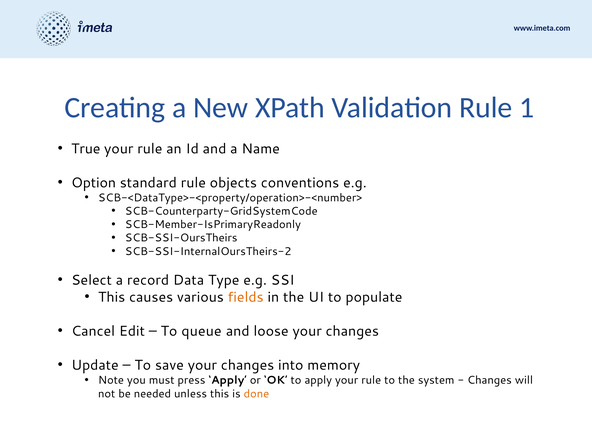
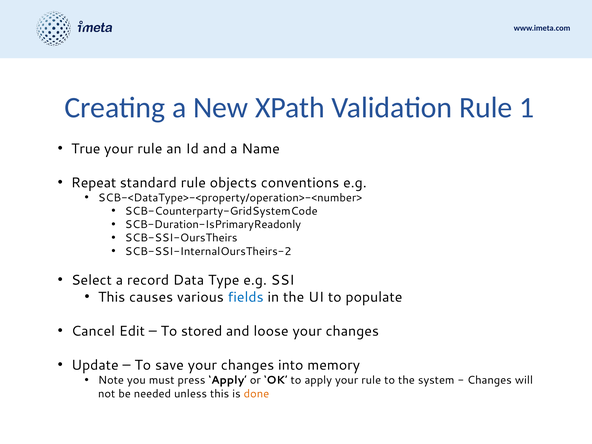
Option: Option -> Repeat (94, 183)
SCB-Member-IsPrimaryReadonly: SCB-Member-IsPrimaryReadonly -> SCB-Duration-IsPrimaryReadonly (213, 224)
fields colour: orange -> blue (246, 297)
queue: queue -> stored (202, 331)
